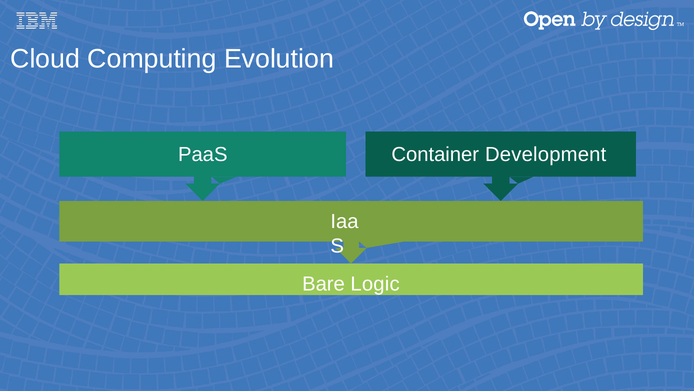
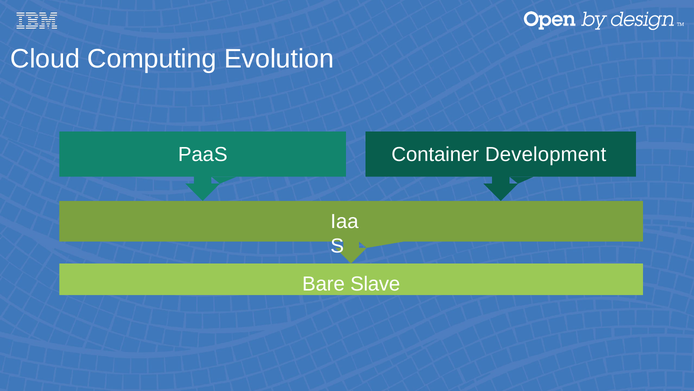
Logic: Logic -> Slave (375, 284)
